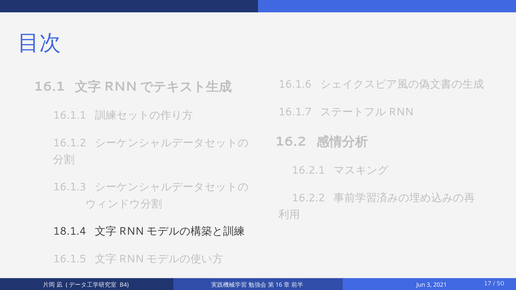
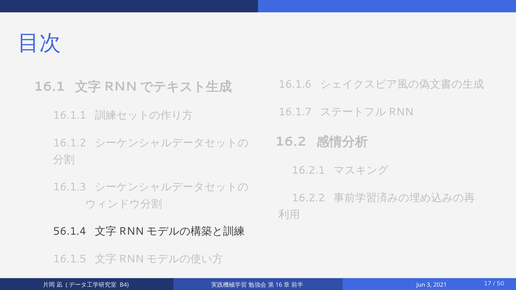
18.1.4: 18.1.4 -> 56.1.4 (70, 232)
